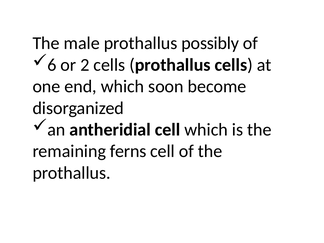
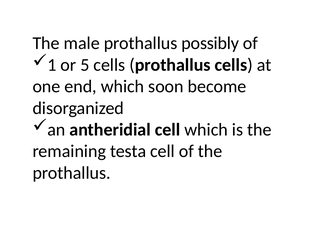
6: 6 -> 1 (52, 65)
2: 2 -> 5 (85, 65)
ferns: ferns -> testa (128, 151)
